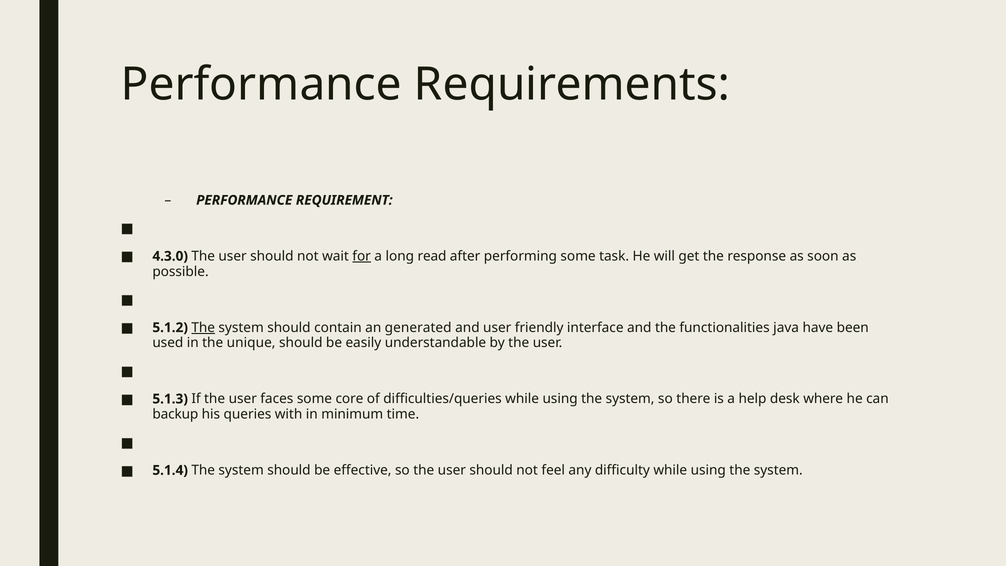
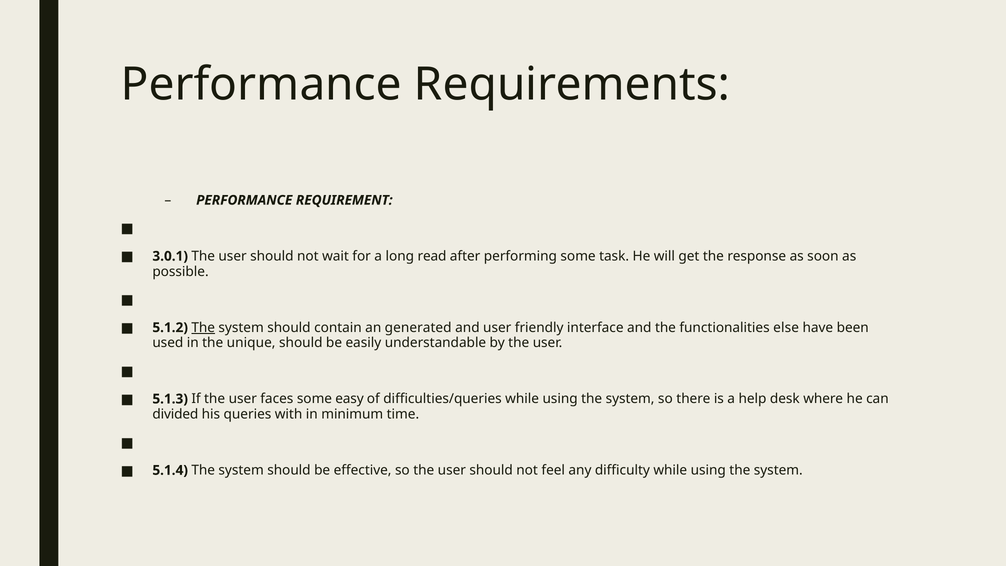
4.3.0: 4.3.0 -> 3.0.1 (170, 256)
for underline: present -> none (362, 256)
java: java -> else (786, 328)
core: core -> easy (350, 399)
backup: backup -> divided (175, 414)
